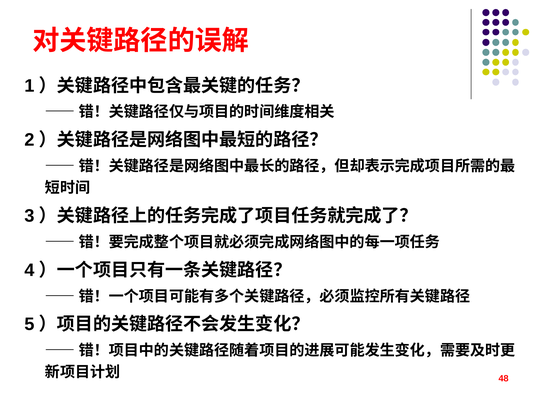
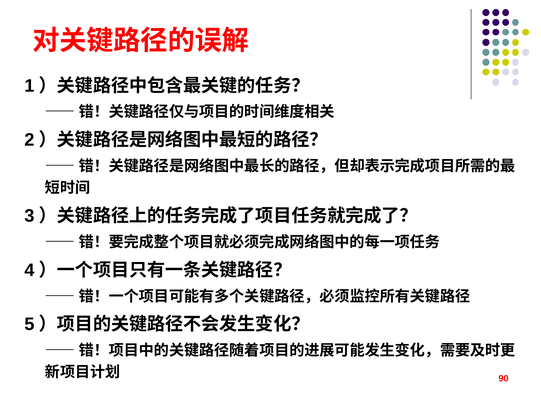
48: 48 -> 90 (504, 378)
